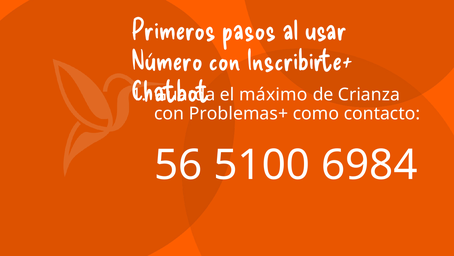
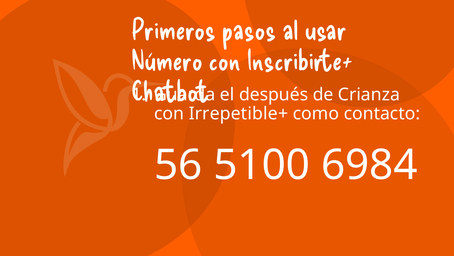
máximo: máximo -> después (274, 94)
Problemas+: Problemas+ -> Irrepetible+ (238, 113)
